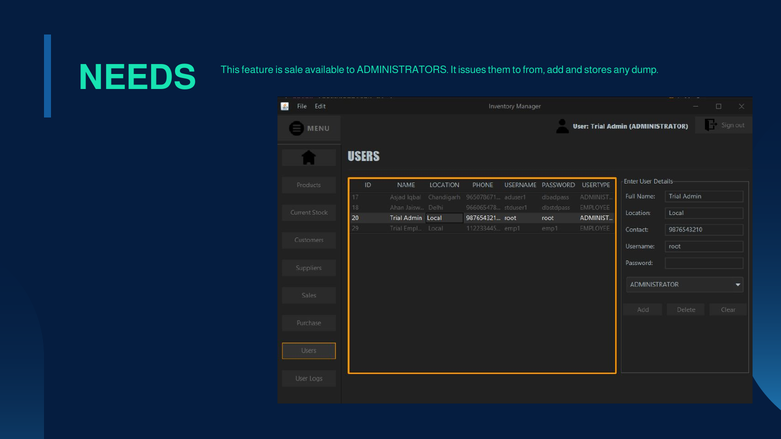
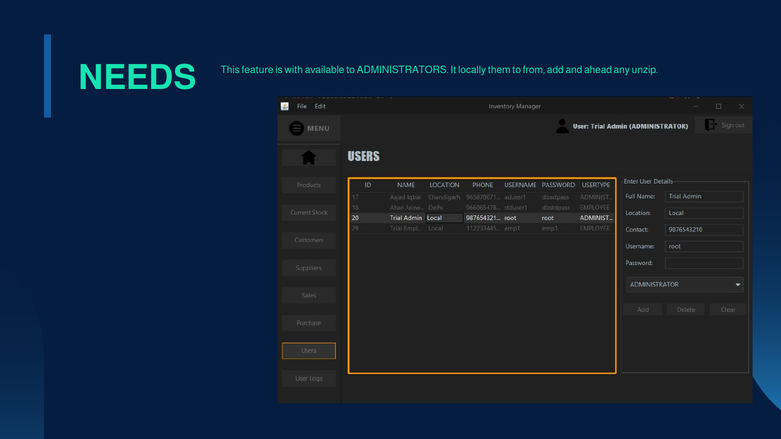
sale: sale -> with (294, 70)
issues: issues -> locally (472, 70)
stores: stores -> ahead (598, 70)
dump: dump -> unzip (645, 70)
